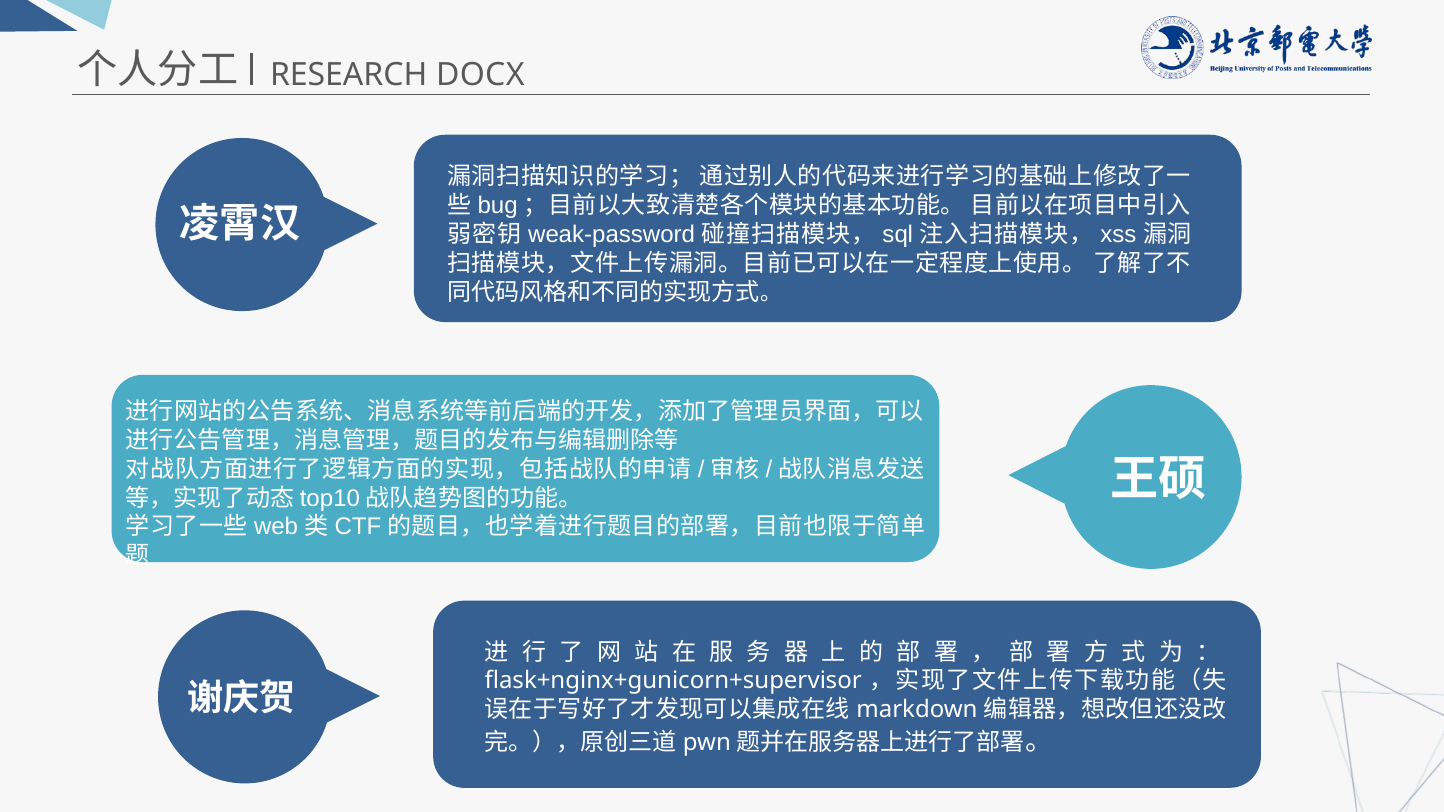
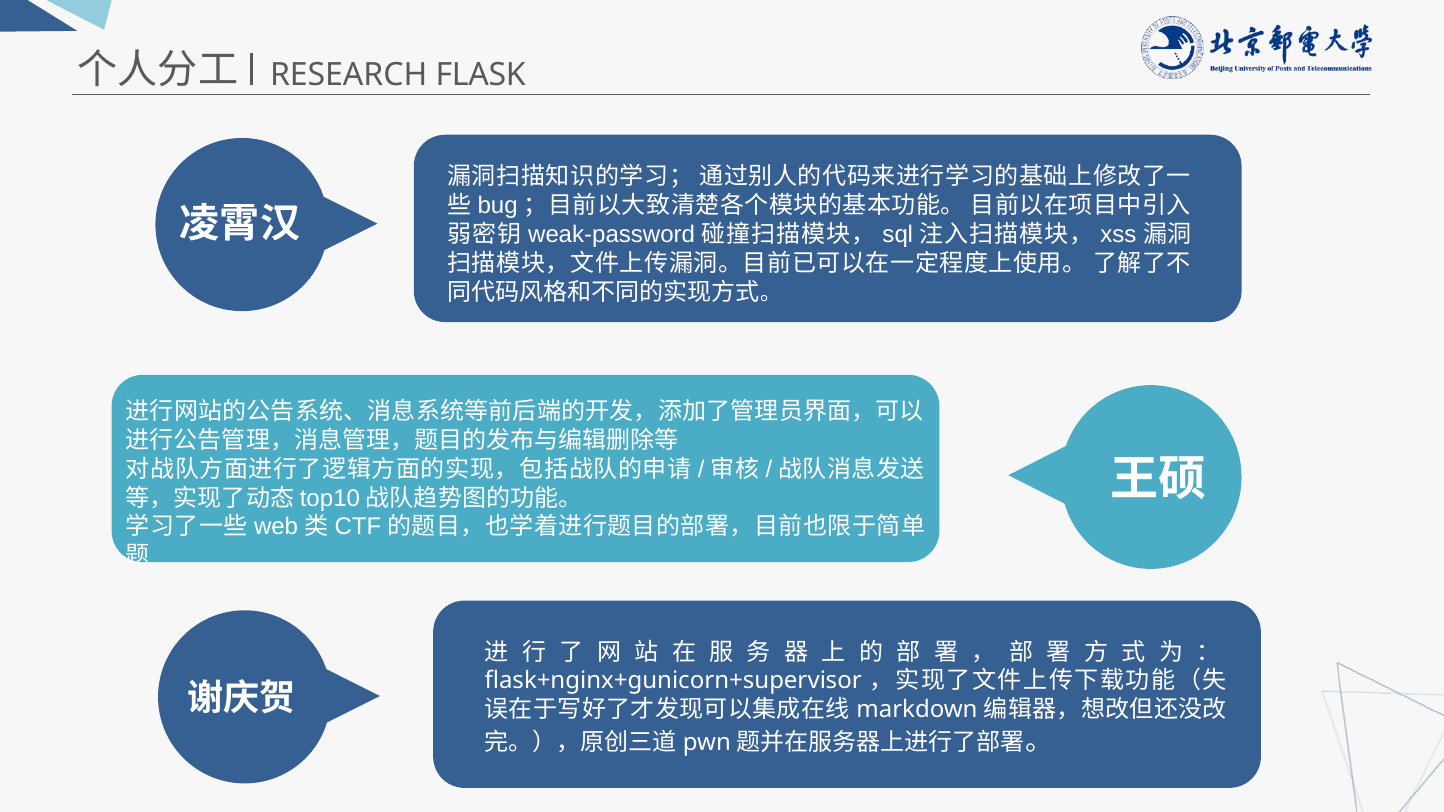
DOCX: DOCX -> FLASK (481, 74)
